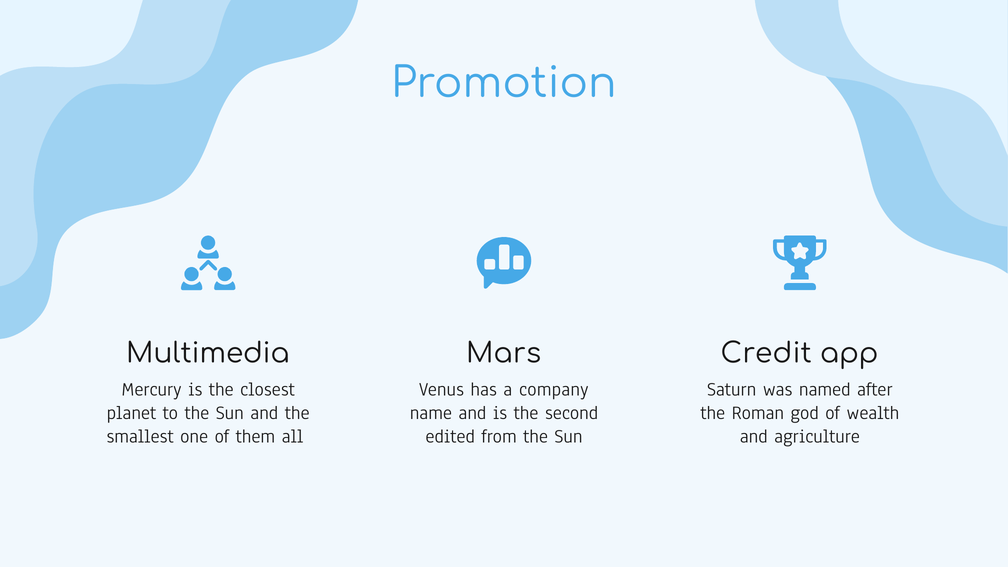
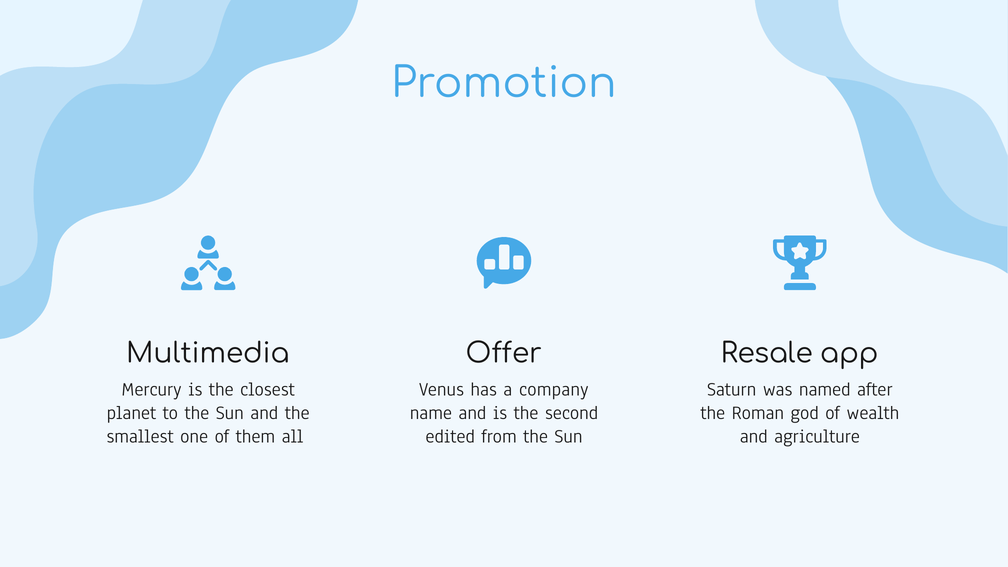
Mars: Mars -> Offer (504, 354)
Credit: Credit -> Resale (767, 354)
